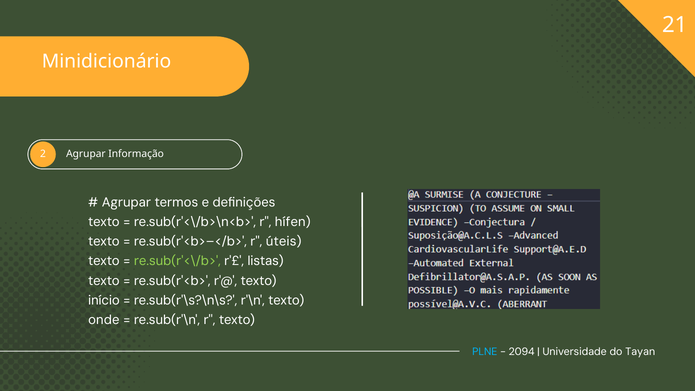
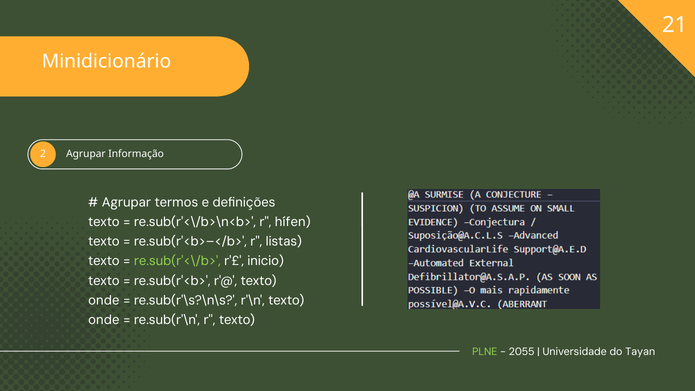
úteis: úteis -> listas (284, 241)
listas: listas -> inicio (266, 261)
início: início -> onde (104, 300)
PLNE colour: light blue -> light green (485, 352)
2094: 2094 -> 2055 (522, 352)
